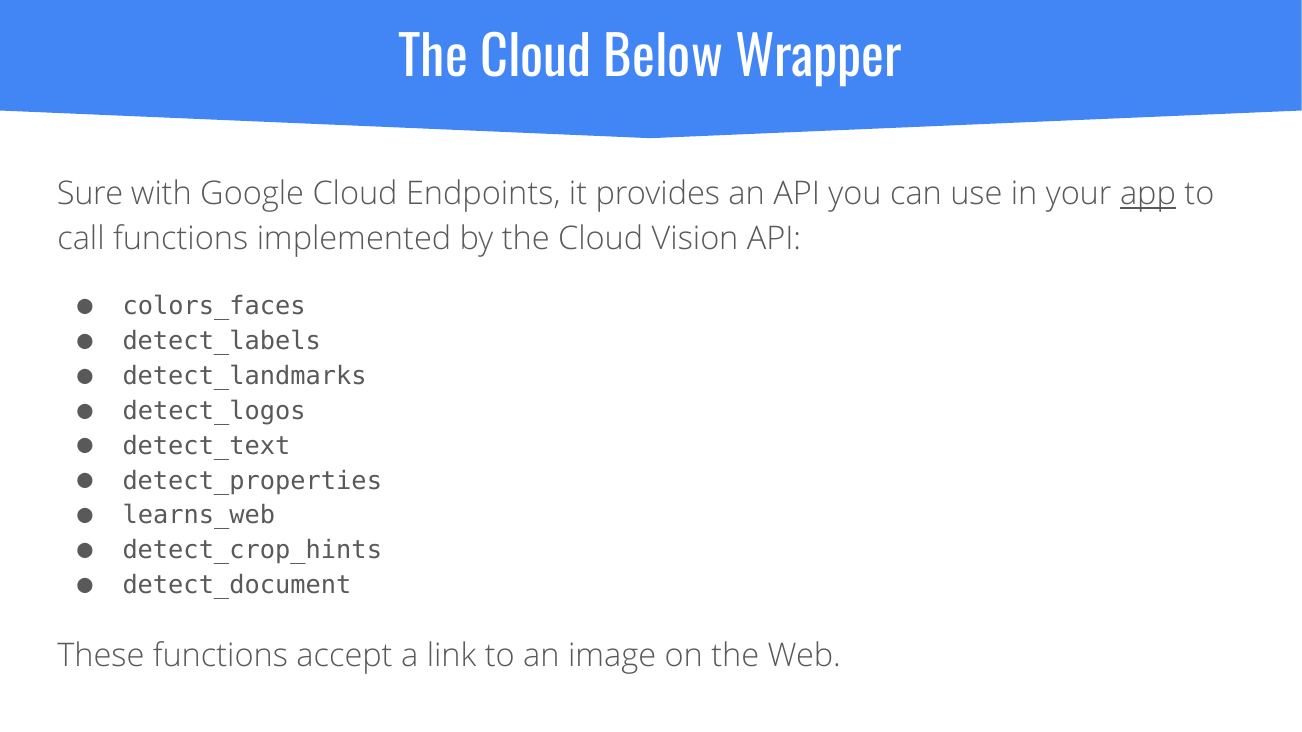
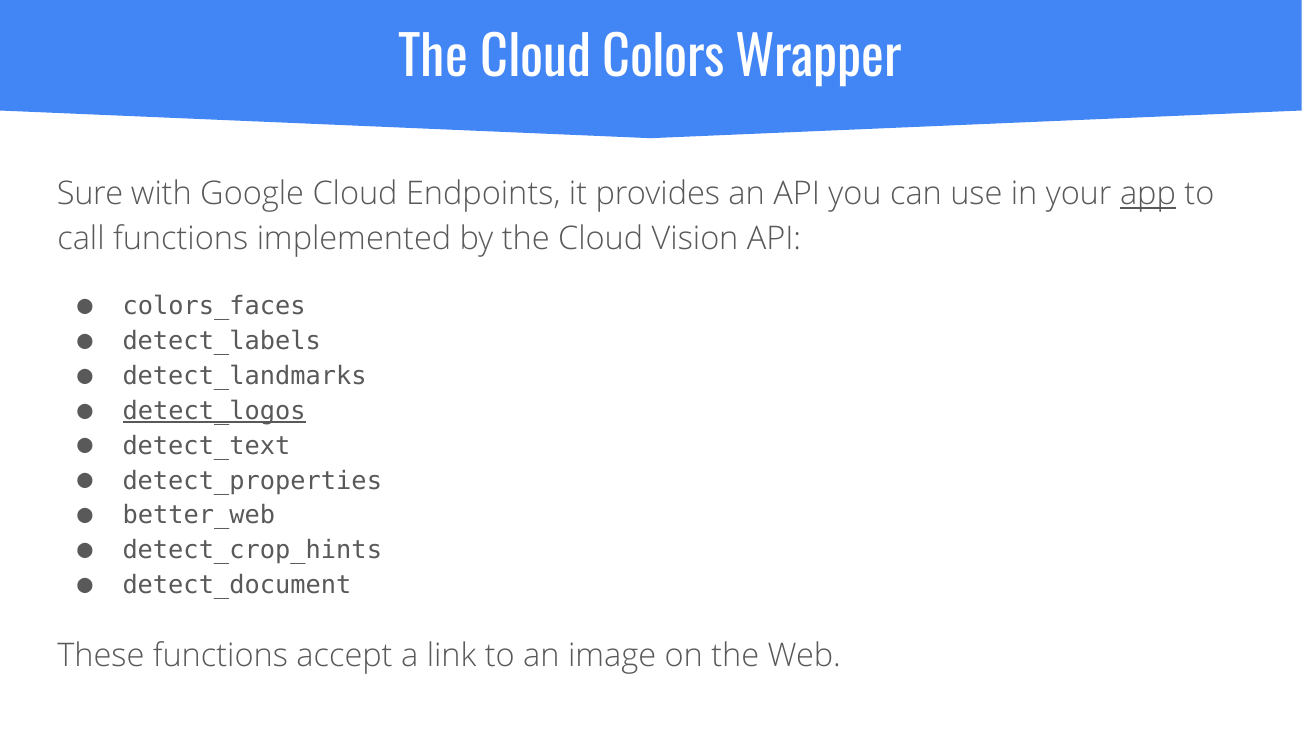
Below: Below -> Colors (664, 59)
detect_logos underline: none -> present (214, 411)
learns_web: learns_web -> better_web (199, 516)
